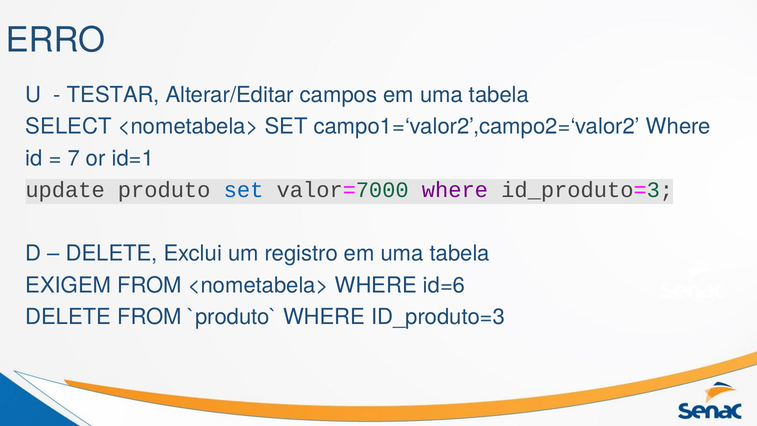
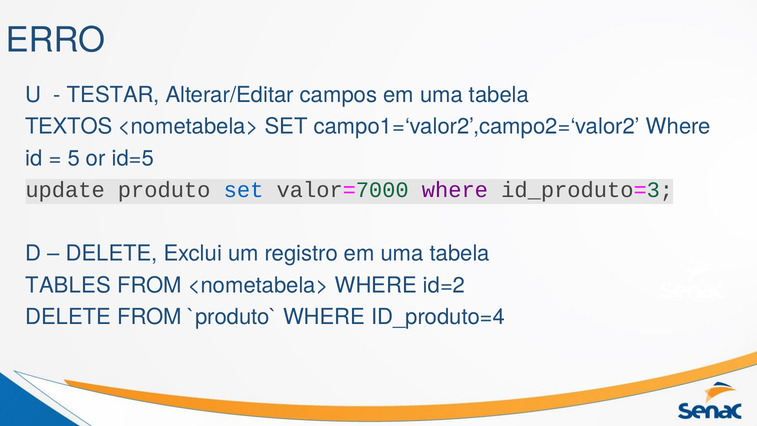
SELECT: SELECT -> TEXTOS (69, 127)
7: 7 -> 5 (74, 158)
id=1: id=1 -> id=5 (133, 158)
EXIGEM: EXIGEM -> TABLES (68, 285)
id=6: id=6 -> id=2 (444, 285)
ID_produto=3: ID_produto=3 -> ID_produto=4 (438, 317)
